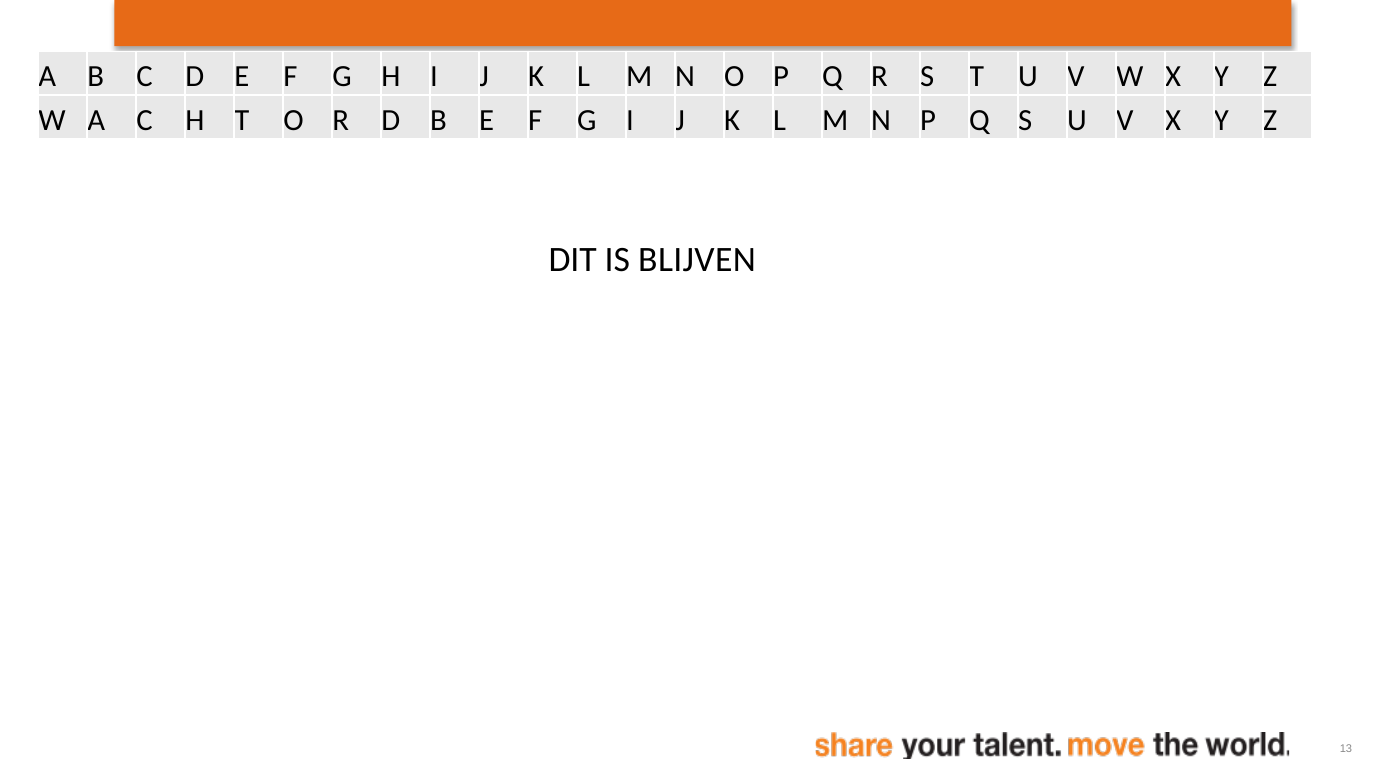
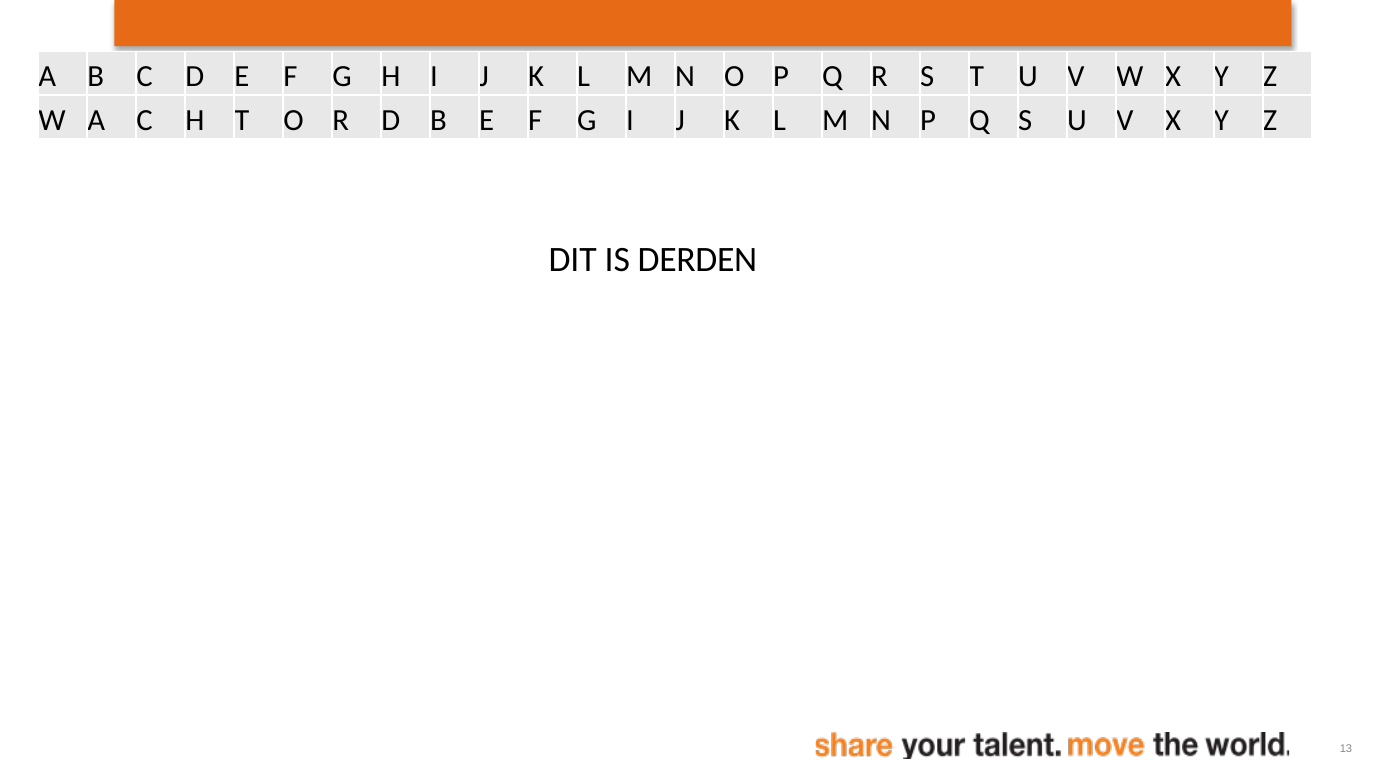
BLIJVEN: BLIJVEN -> DERDEN (697, 260)
